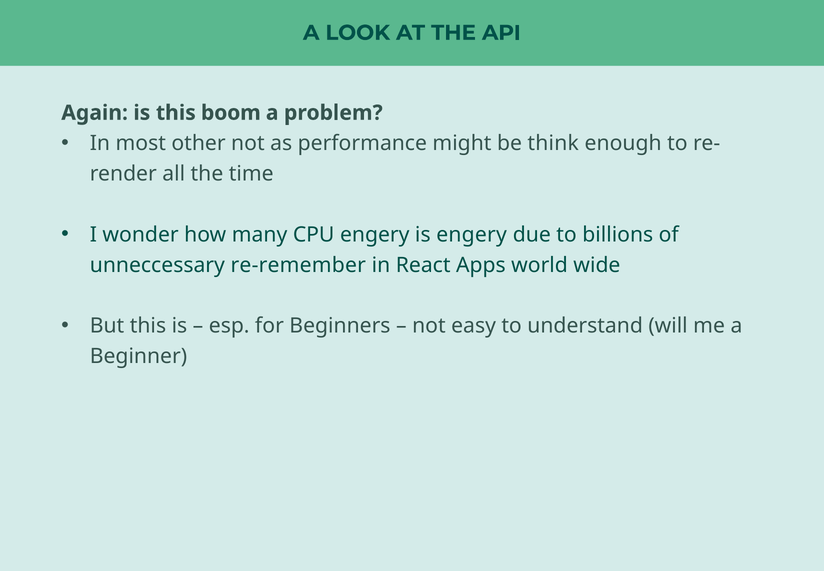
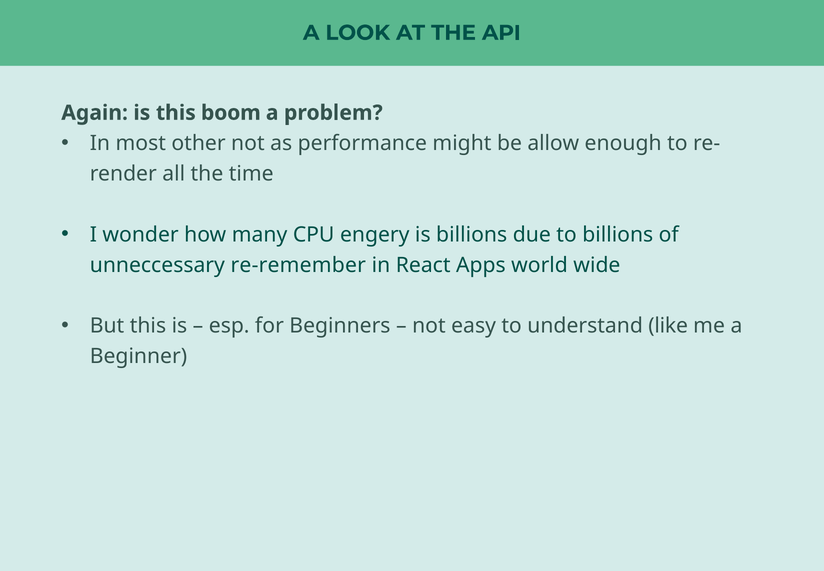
think: think -> allow (553, 143)
is engery: engery -> billions (472, 234)
will: will -> like (668, 326)
